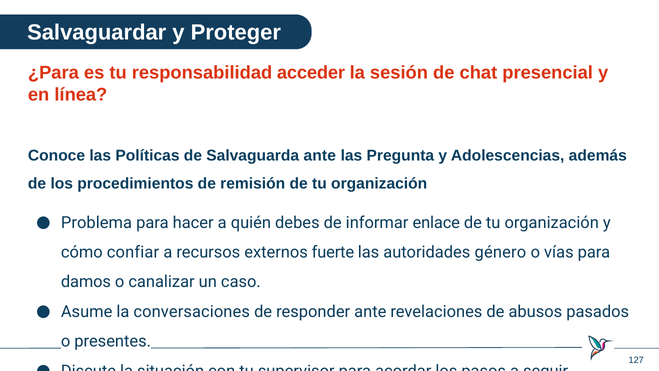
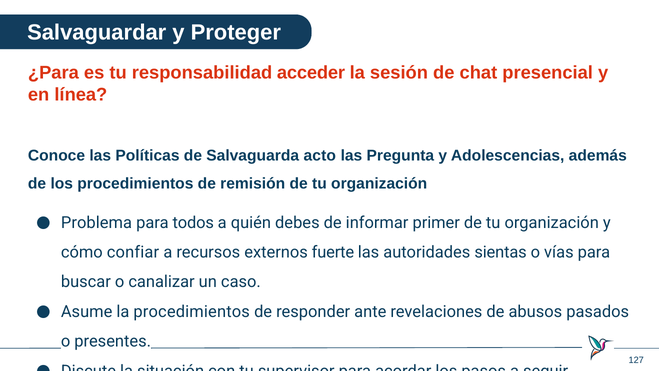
Salvaguarda ante: ante -> acto (320, 155)
hacer: hacer -> todos (193, 223)
enlace: enlace -> primer (436, 223)
género: género -> sientas (501, 252)
damos: damos -> buscar (86, 282)
la conversaciones: conversaciones -> procedimientos (192, 311)
